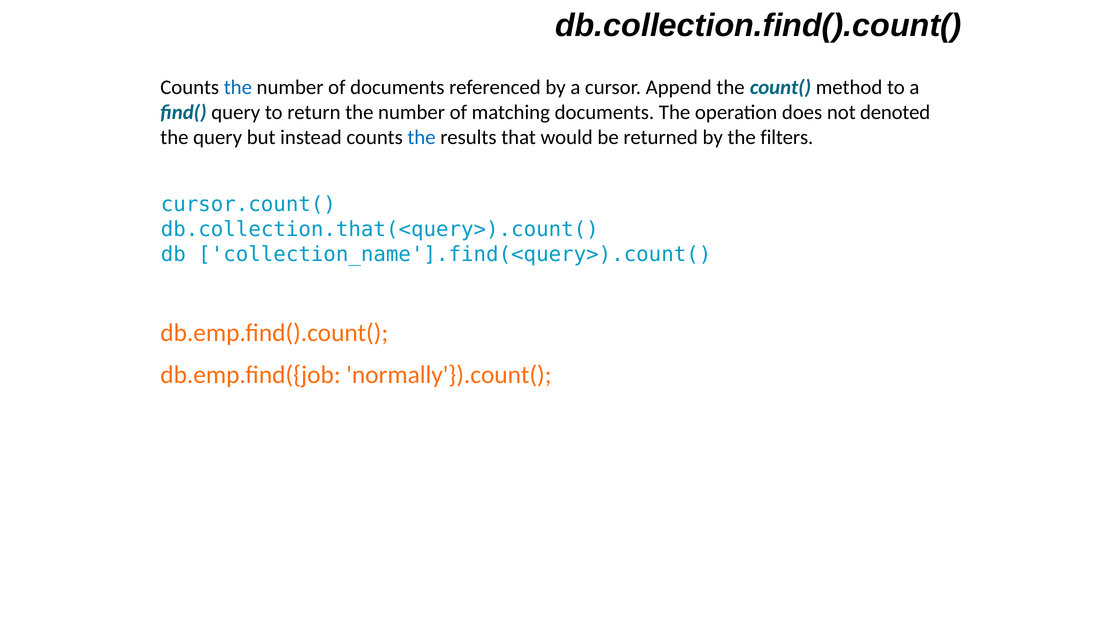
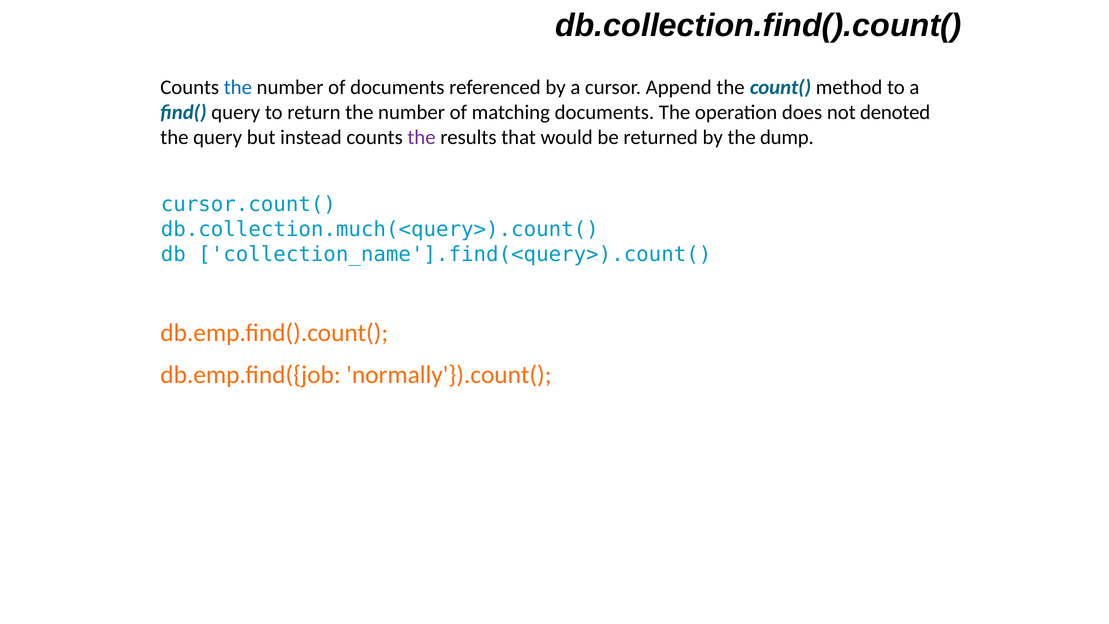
the colour: blue -> purple (422, 137)
filters: filters -> dump (787, 137)
db.collection.that(<query>).count(: db.collection.that(<query>).count( -> db.collection.much(<query>).count( (380, 229)
